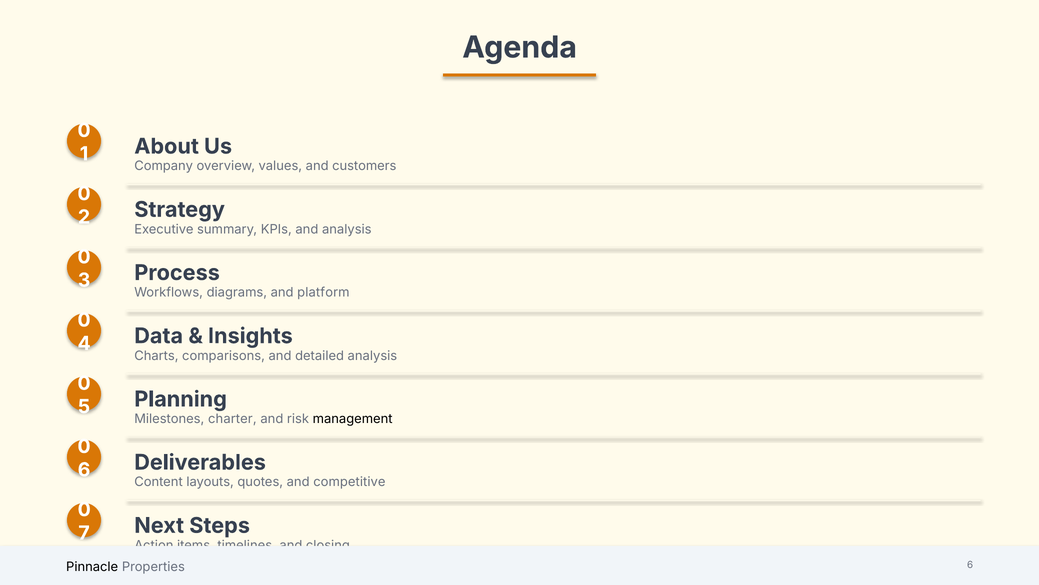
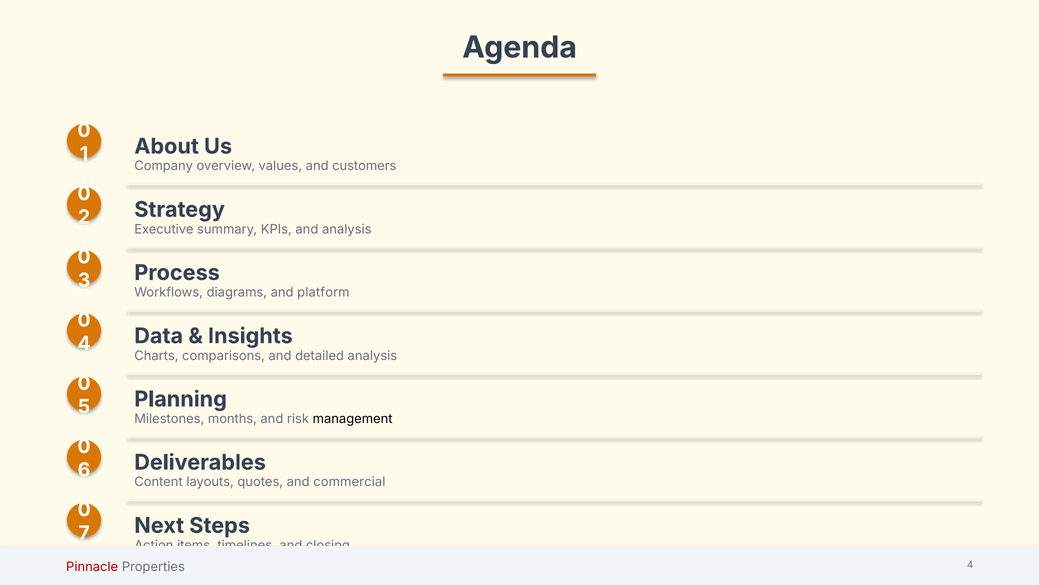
charter: charter -> months (232, 419)
competitive: competitive -> commercial (349, 482)
Pinnacle colour: black -> red (92, 566)
Properties 6: 6 -> 4 (970, 564)
